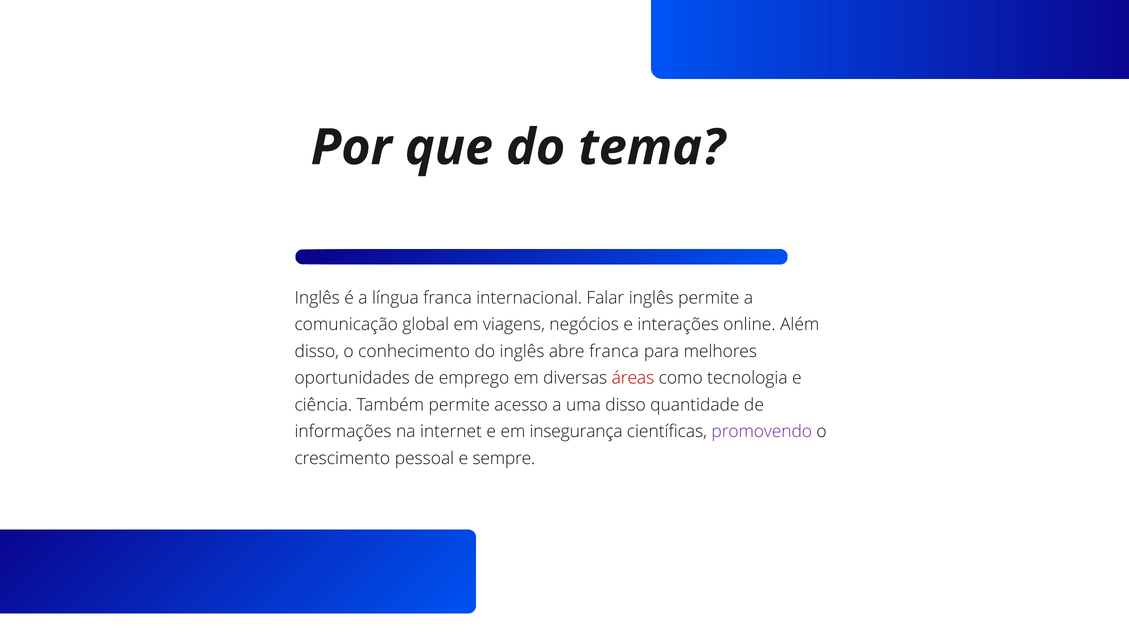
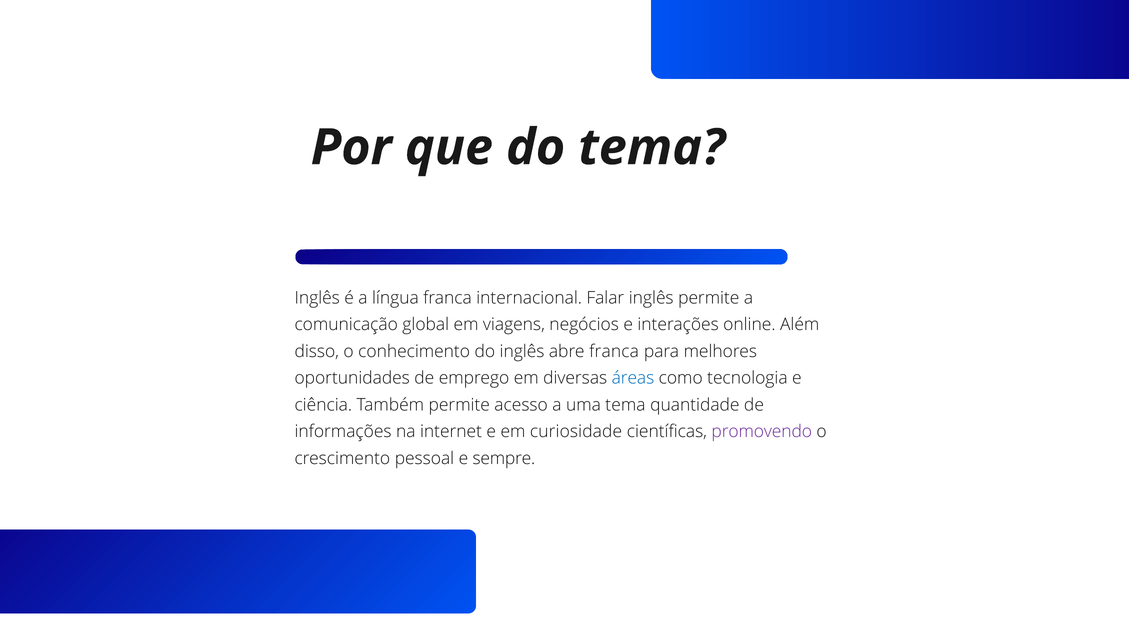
áreas colour: red -> blue (633, 378)
uma disso: disso -> tema (625, 405)
insegurança: insegurança -> curiosidade (576, 432)
